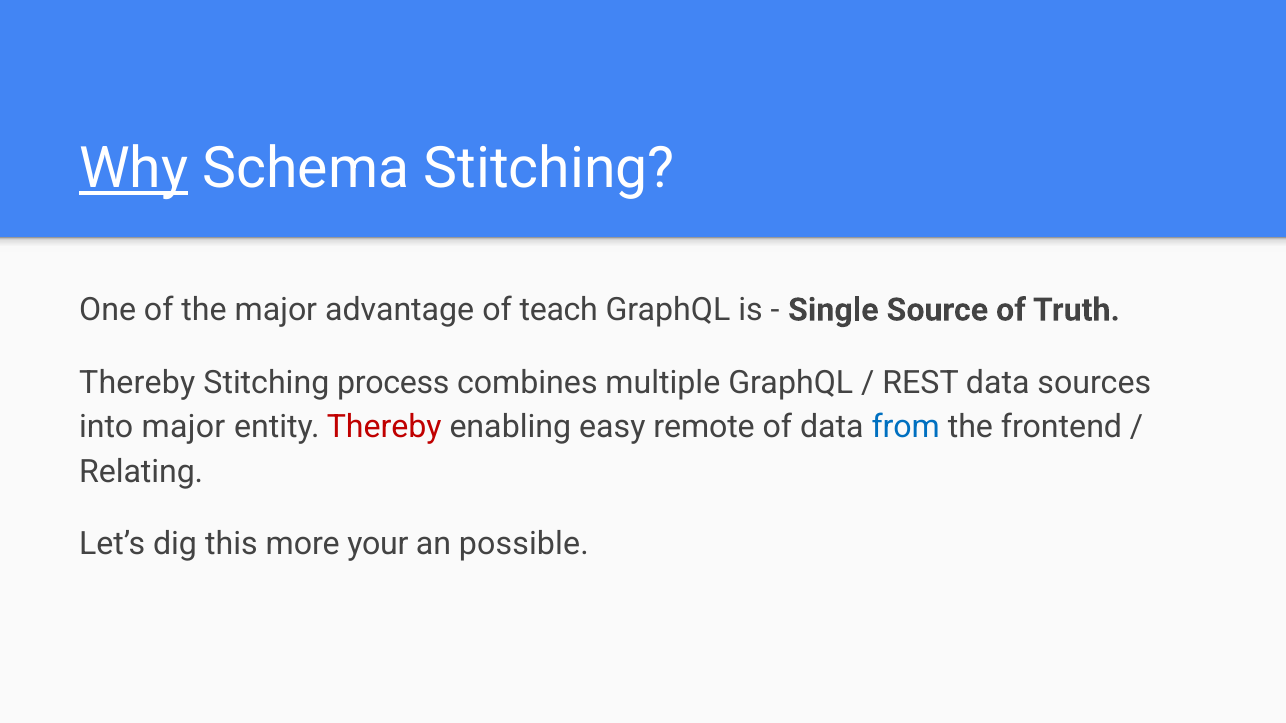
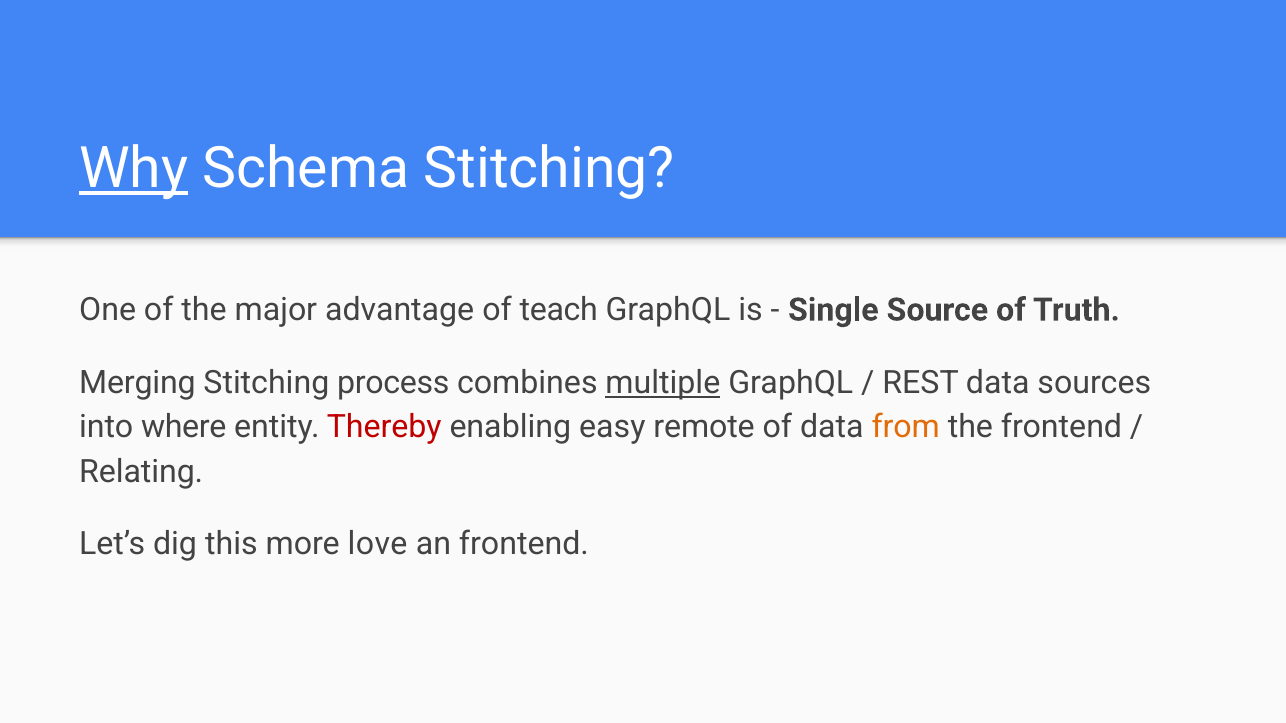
Thereby: Thereby -> Merging (137, 383)
multiple underline: none -> present (663, 383)
into major: major -> where (184, 427)
from colour: blue -> orange (906, 427)
your: your -> love (378, 545)
an possible: possible -> frontend (524, 545)
